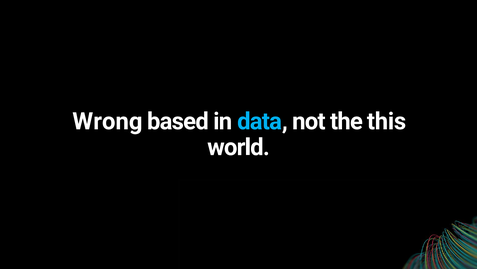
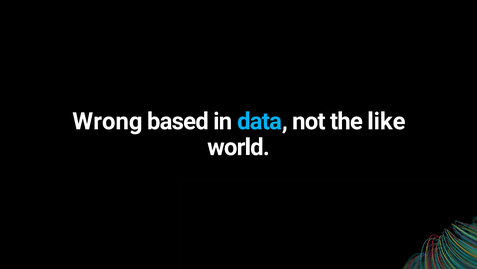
this: this -> like (386, 121)
